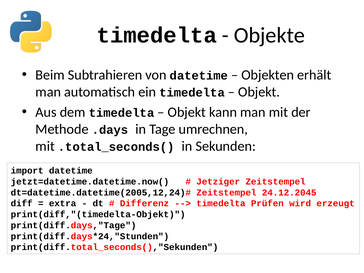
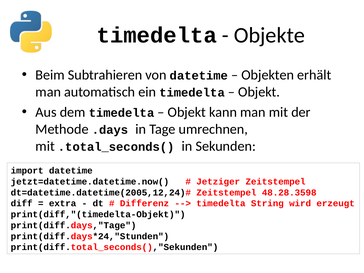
24.12.2045: 24.12.2045 -> 48.28.3598 (289, 193)
Prüfen: Prüfen -> String (267, 203)
